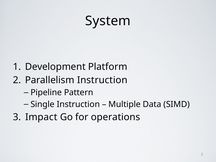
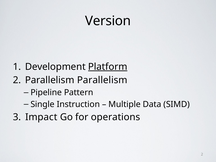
System: System -> Version (108, 21)
Platform underline: none -> present (108, 67)
Parallelism Instruction: Instruction -> Parallelism (102, 80)
